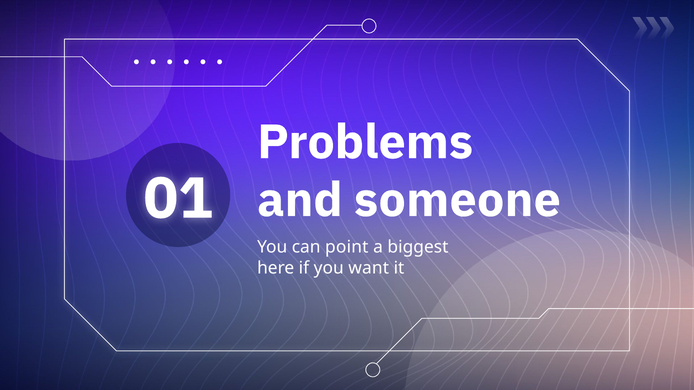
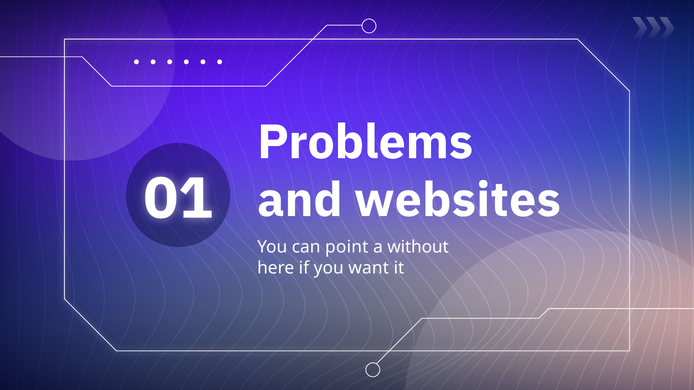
someone: someone -> websites (457, 200)
biggest: biggest -> without (418, 247)
